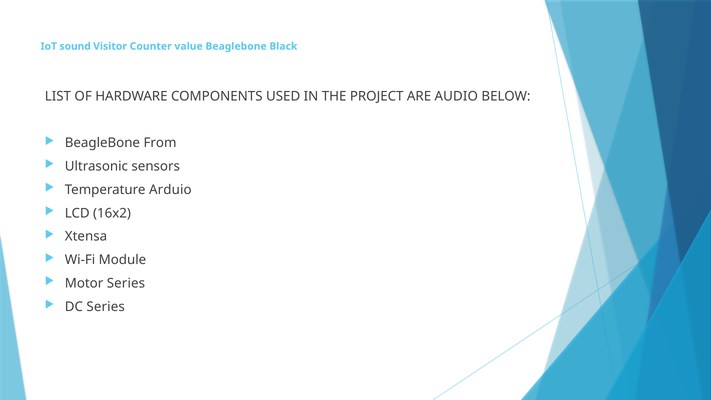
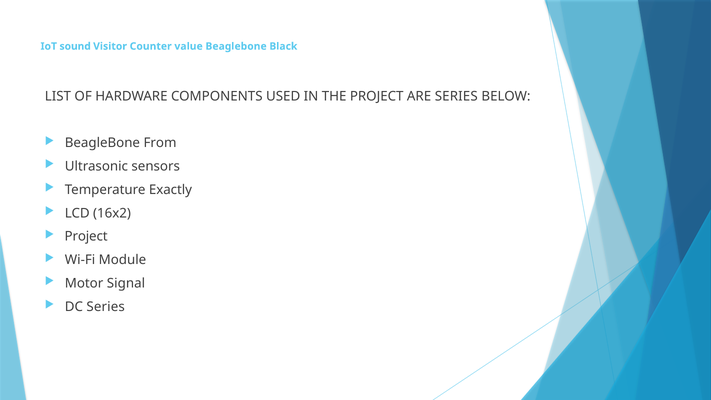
ARE AUDIO: AUDIO -> SERIES (456, 96)
Arduio: Arduio -> Exactly (170, 190)
Xtensa: Xtensa -> Project (86, 237)
Motor Series: Series -> Signal (126, 283)
